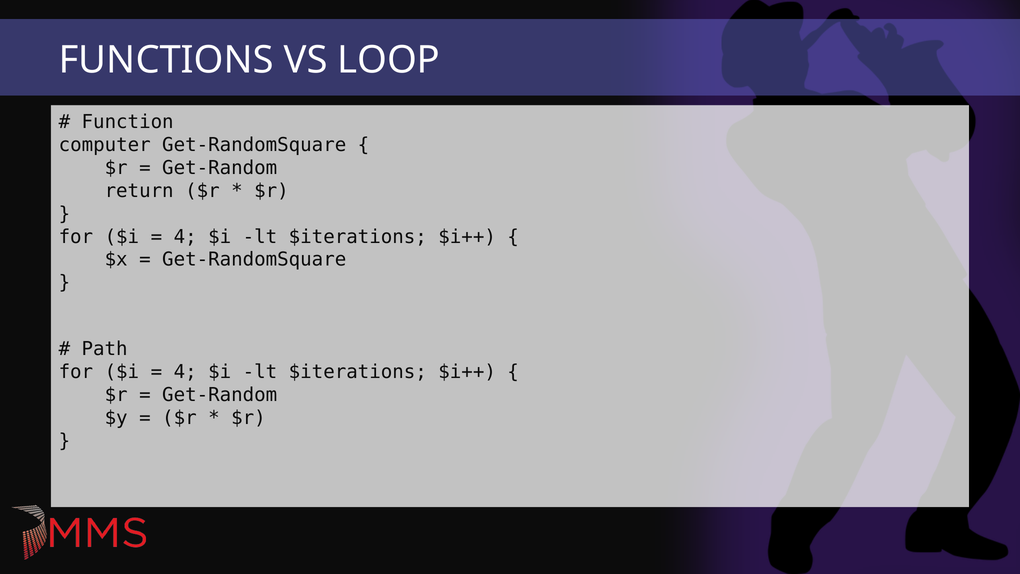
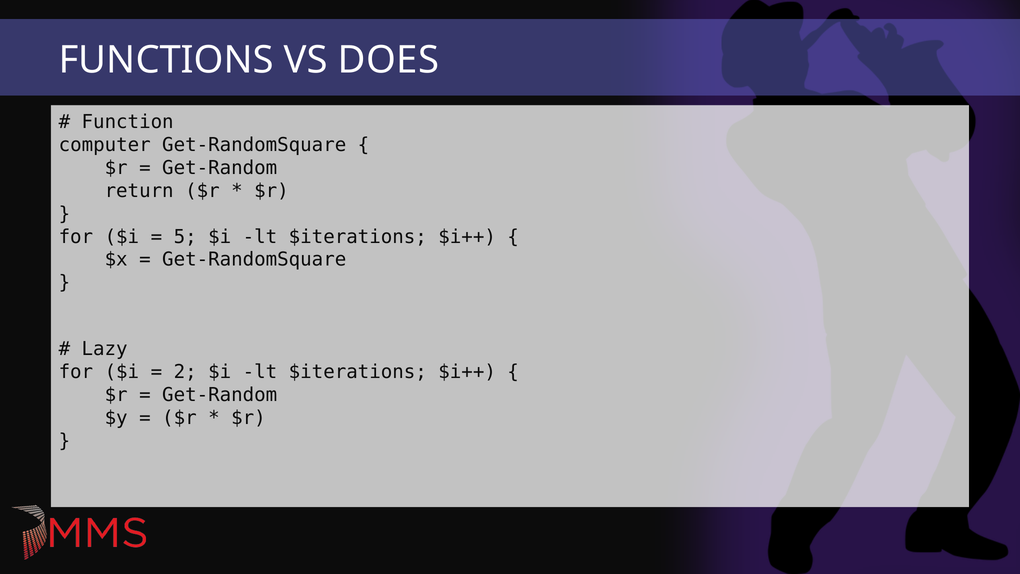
LOOP: LOOP -> DOES (389, 60)
4: 4 -> 5 (185, 237)
Path: Path -> Lazy (105, 349)
4: 4 -> 2 (185, 372)
